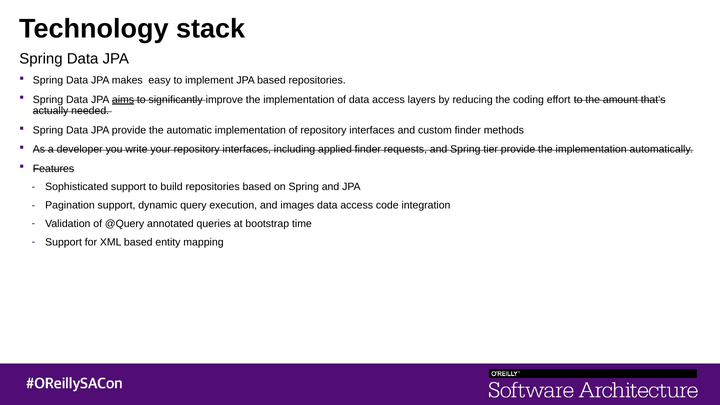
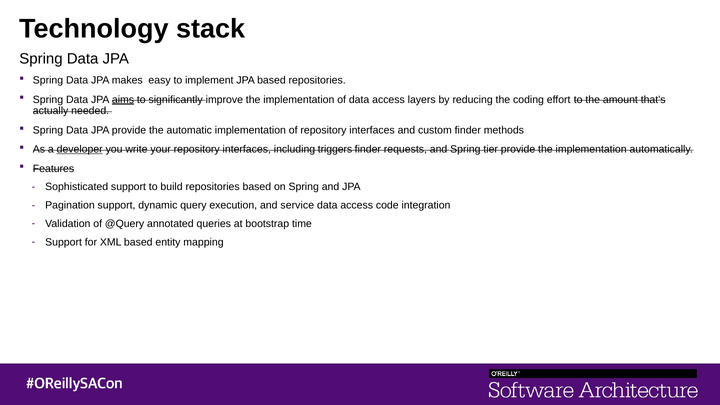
developer underline: none -> present (80, 149)
applied: applied -> triggers (335, 149)
images: images -> service (297, 205)
